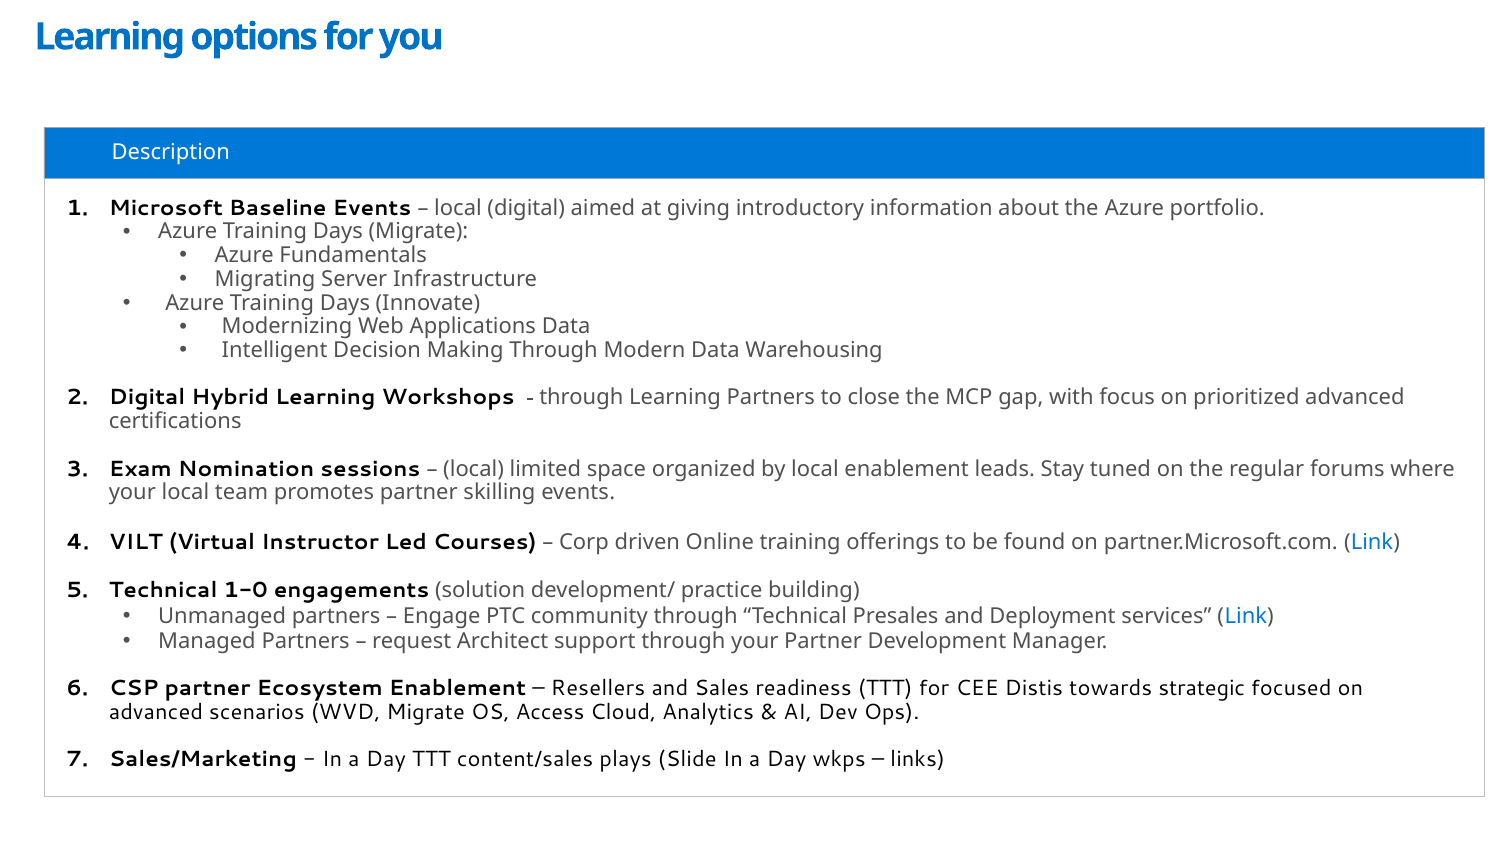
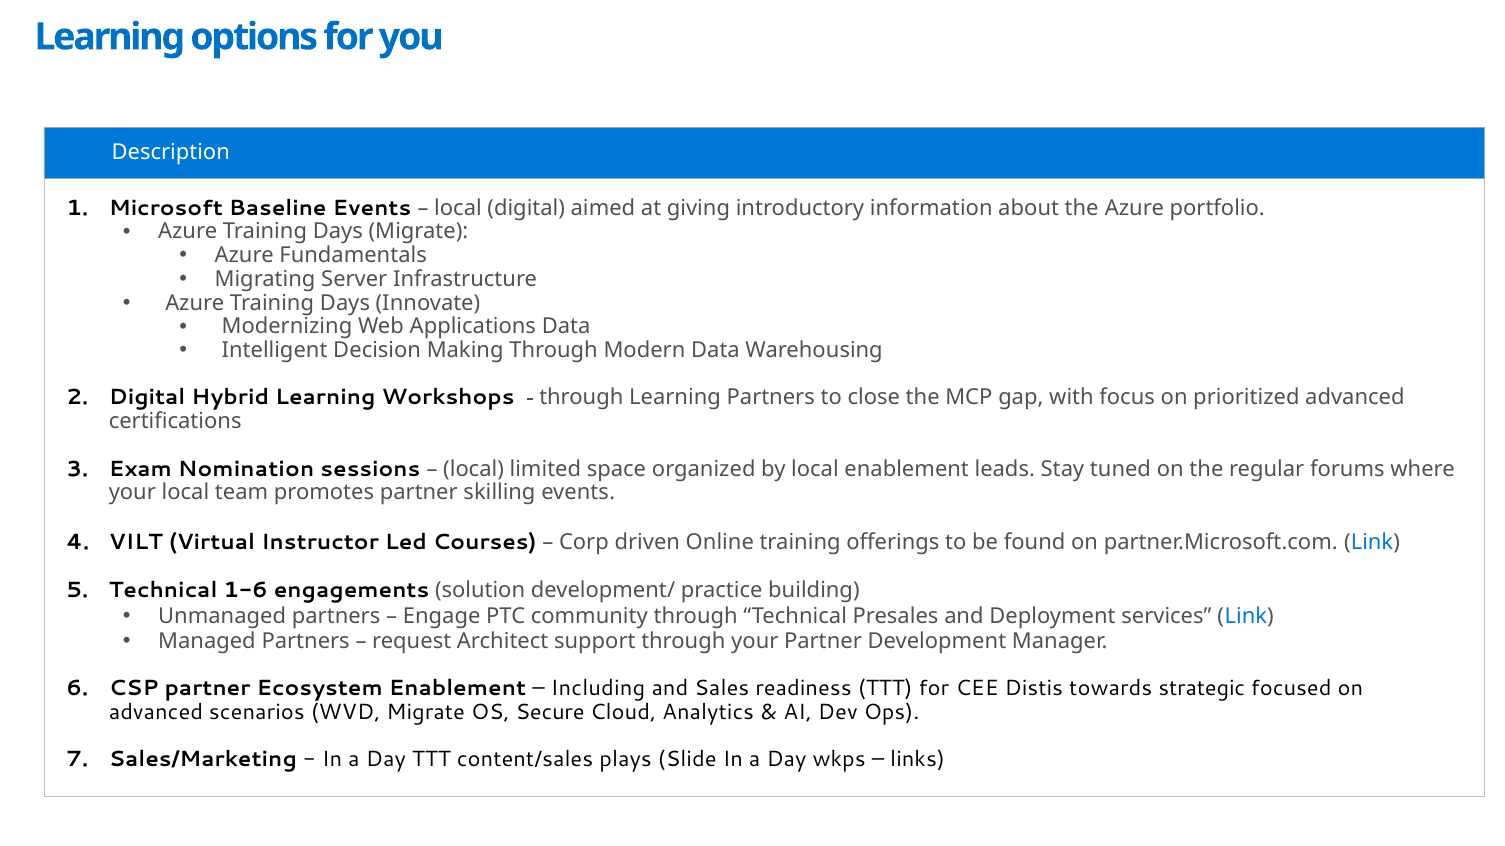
1-0: 1-0 -> 1-6 (246, 591)
Resellers: Resellers -> Including (598, 689)
Access: Access -> Secure (550, 713)
